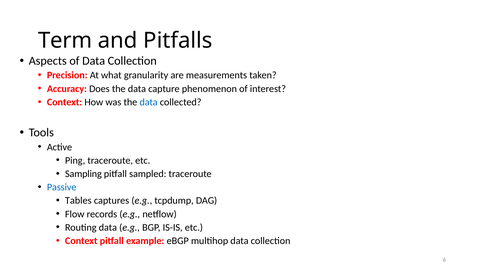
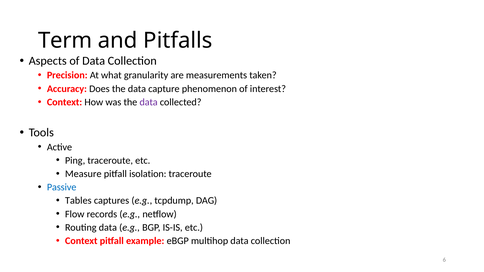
data colour: blue -> purple (149, 102)
Sampling: Sampling -> Measure (83, 174)
sampled: sampled -> isolation (148, 174)
